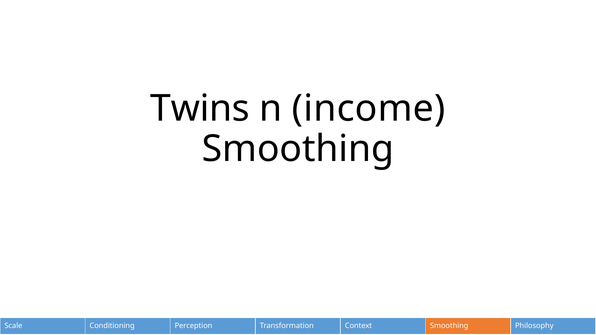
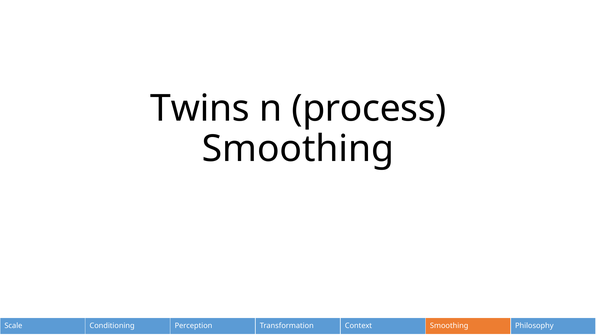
income: income -> process (369, 109)
